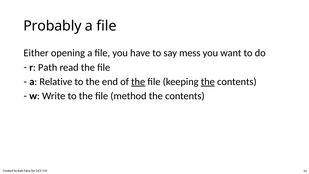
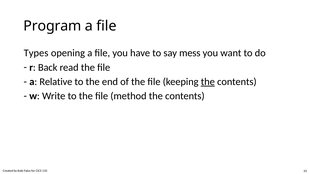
Probably: Probably -> Program (52, 26)
Either: Either -> Types (36, 53)
Path: Path -> Back (48, 67)
the underline: present -> none (138, 82)
